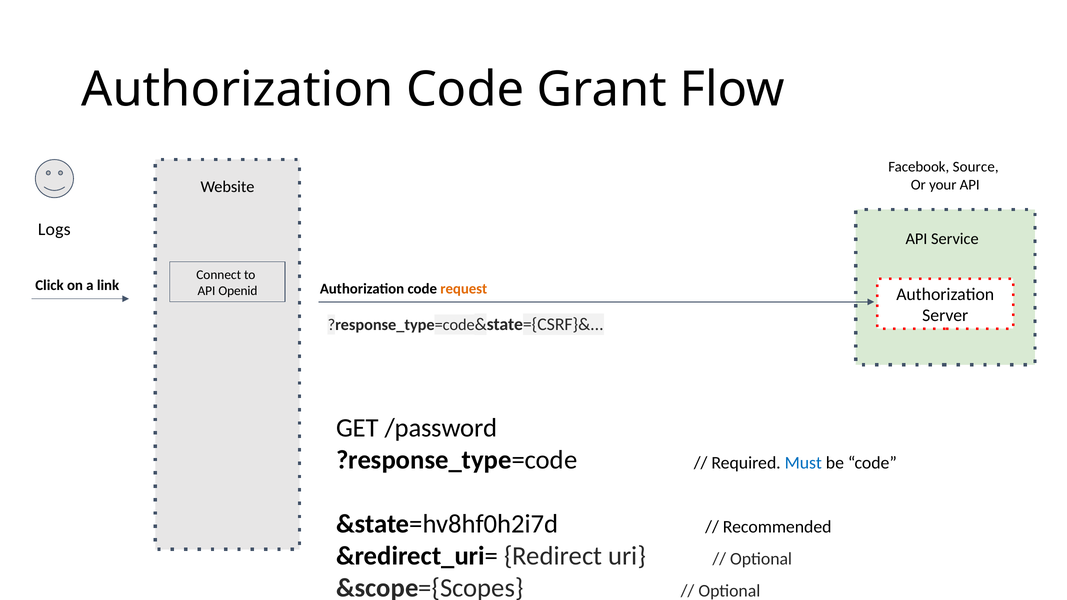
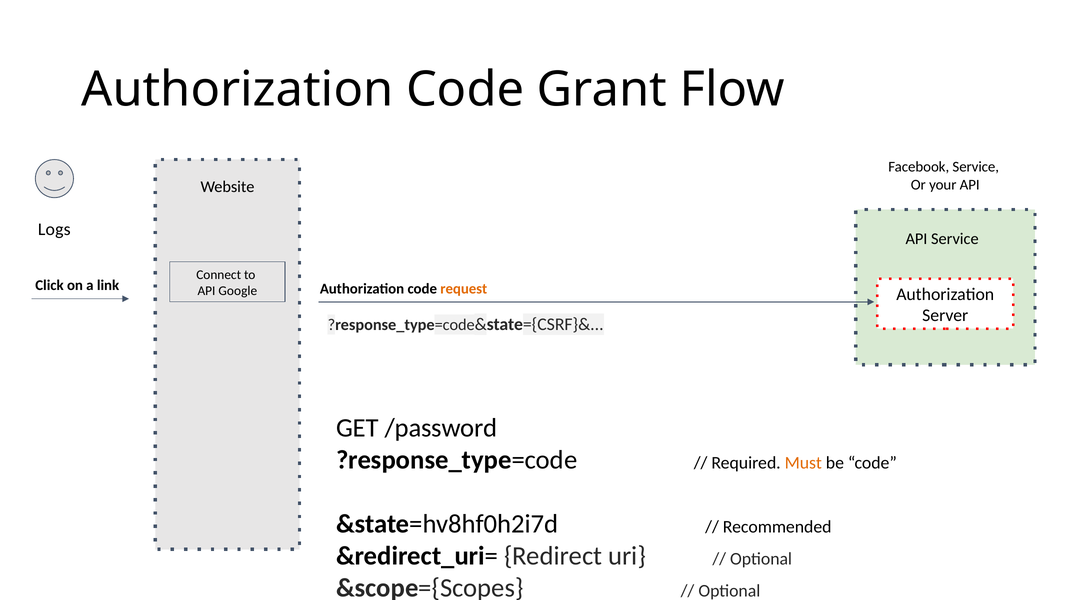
Facebook Source: Source -> Service (976, 167)
Openid: Openid -> Google (238, 291)
Must colour: blue -> orange (803, 463)
